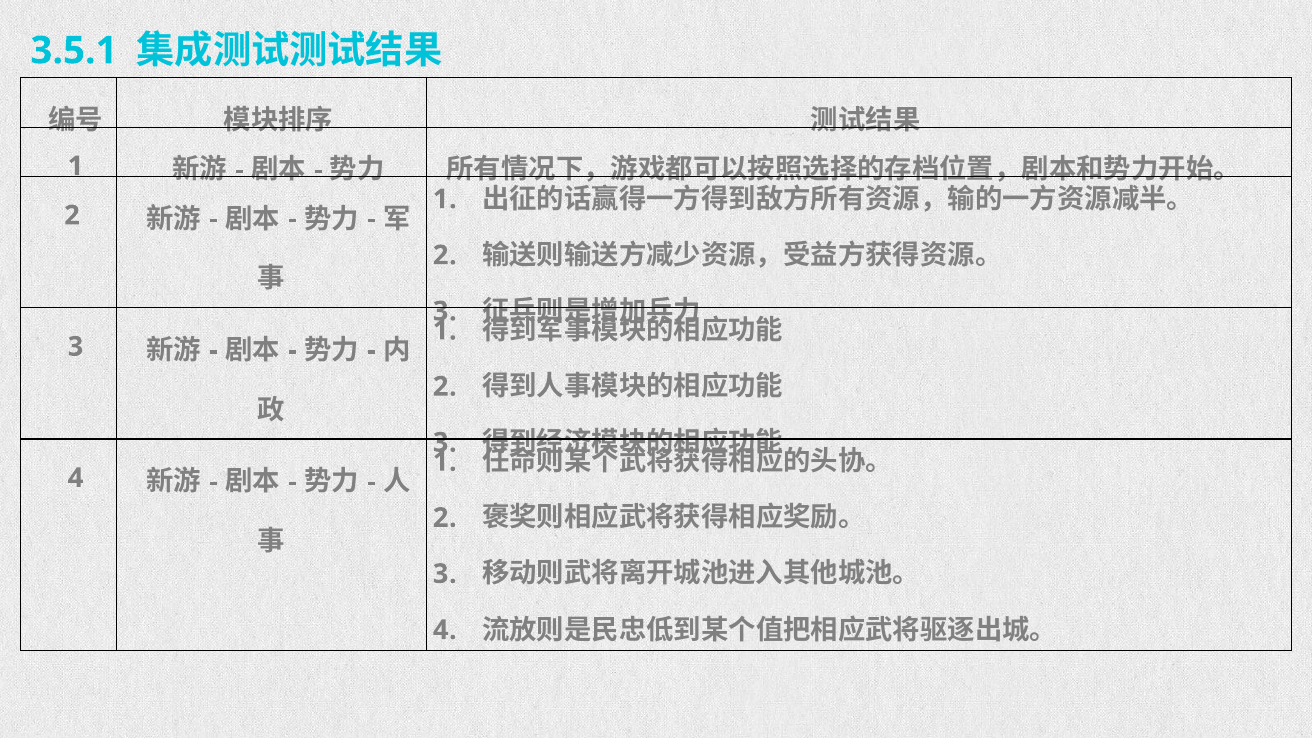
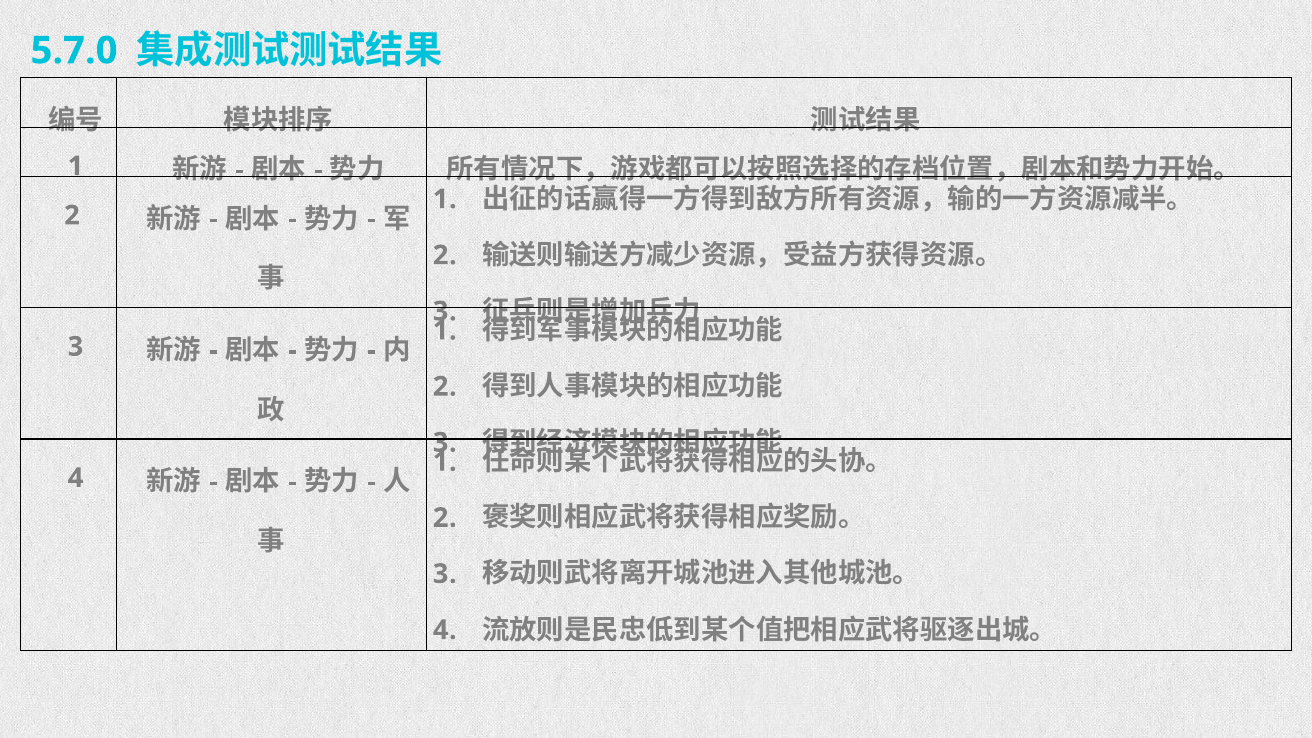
3.5.1: 3.5.1 -> 5.7.0 (74, 51)
